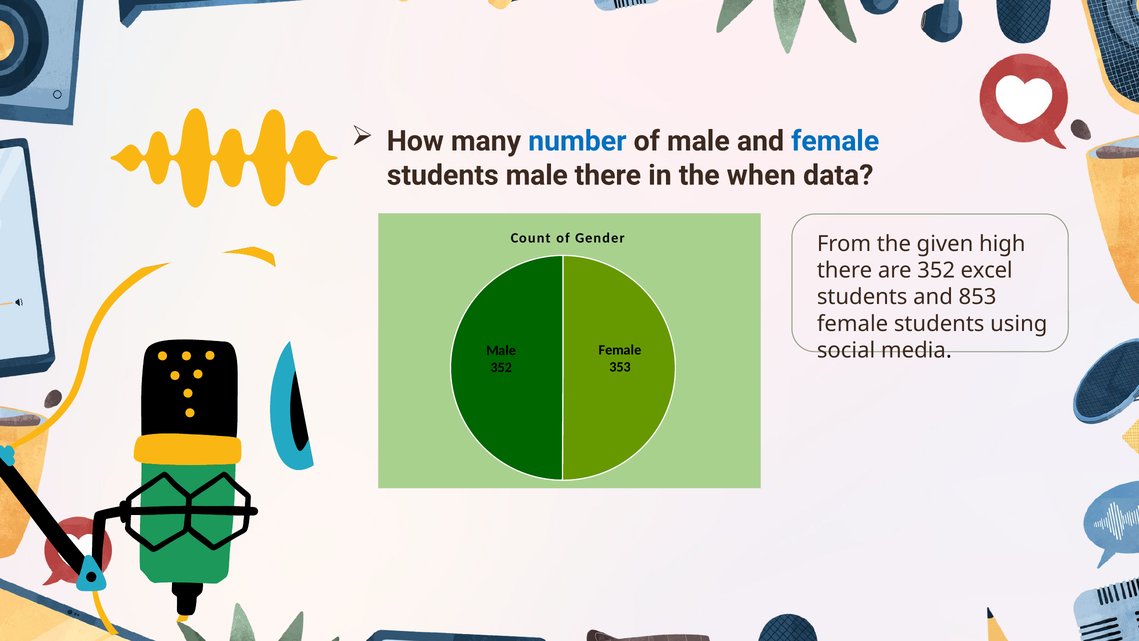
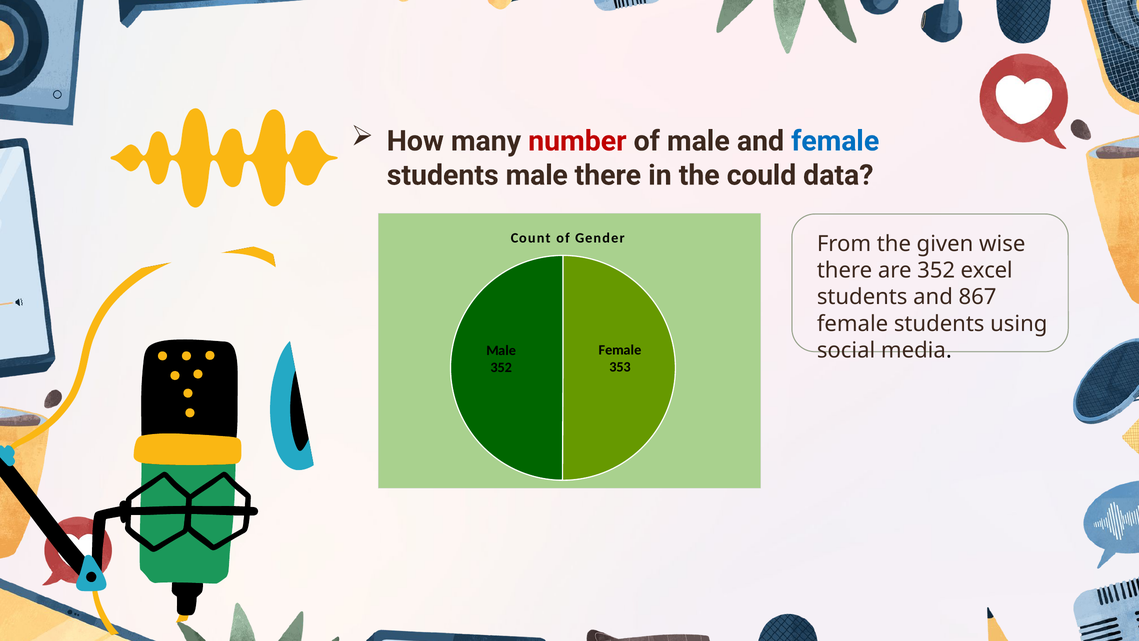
number colour: blue -> red (577, 141)
when: when -> could (762, 175)
high: high -> wise (1002, 244)
853: 853 -> 867 (978, 297)
